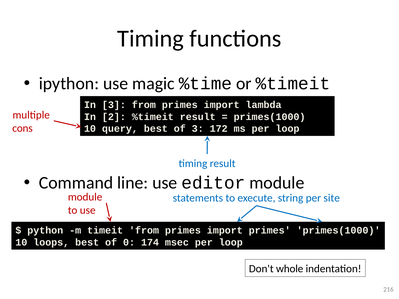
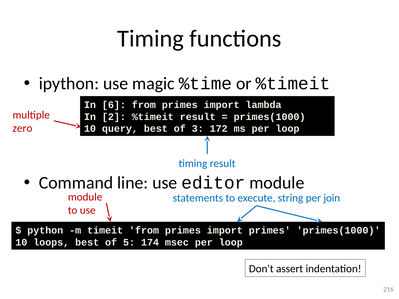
In 3: 3 -> 6 (114, 105)
cons: cons -> zero (22, 128)
site: site -> join (332, 198)
0: 0 -> 5 (129, 243)
whole: whole -> assert (290, 269)
